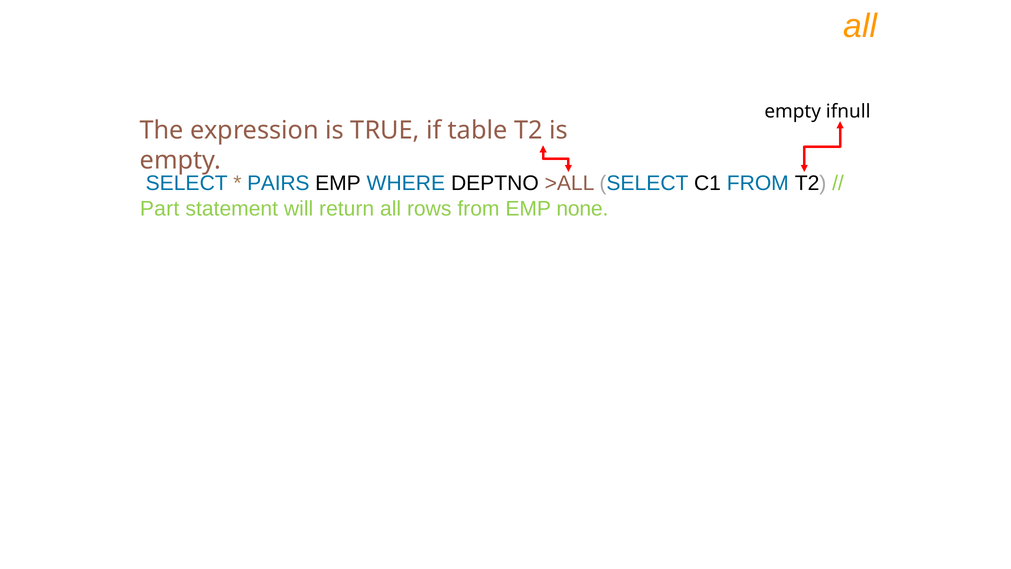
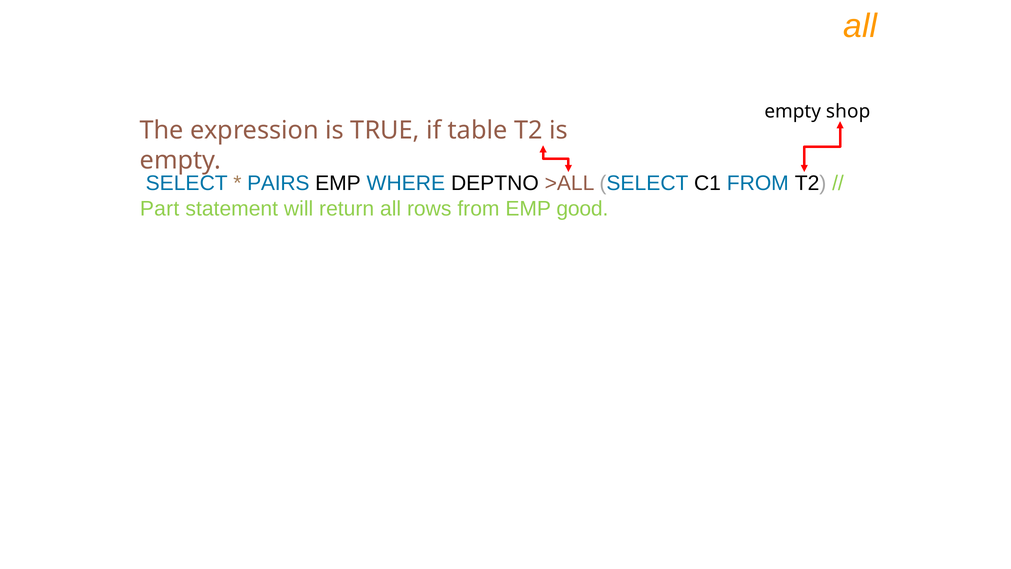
ifnull: ifnull -> shop (848, 111)
none: none -> good (582, 209)
